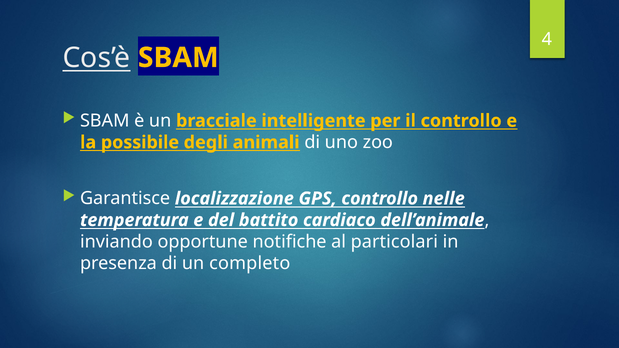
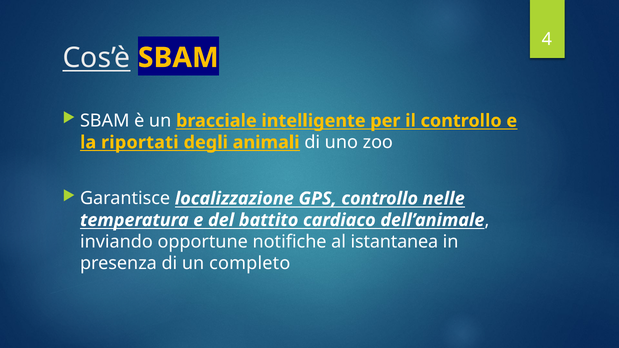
possibile: possibile -> riportati (140, 142)
particolari: particolari -> istantanea (394, 242)
